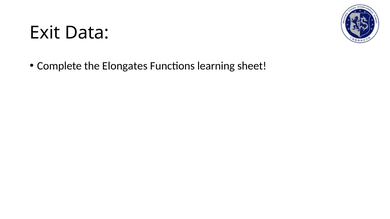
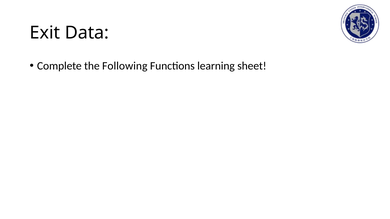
Elongates: Elongates -> Following (125, 66)
